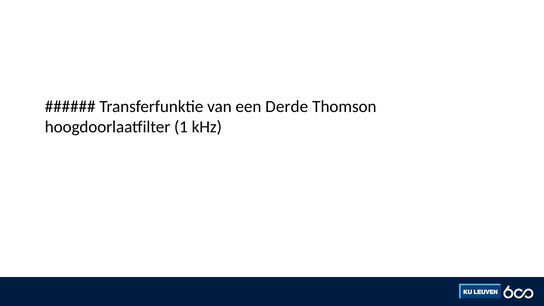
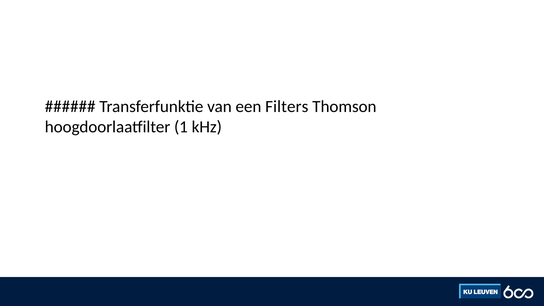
Derde: Derde -> Filters (287, 106)
